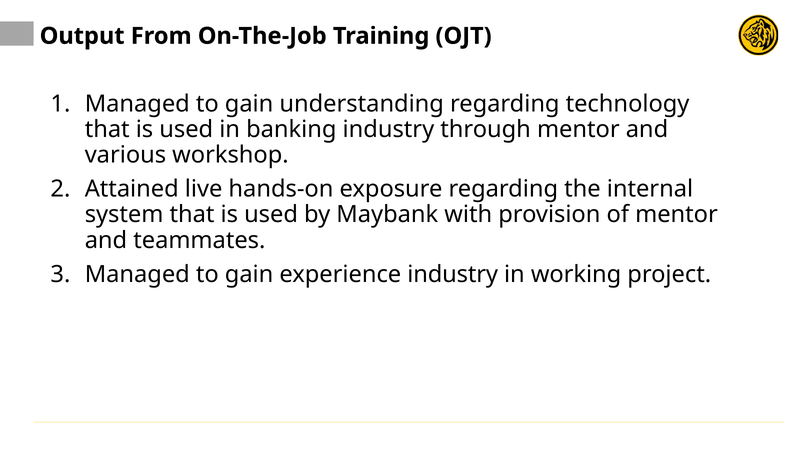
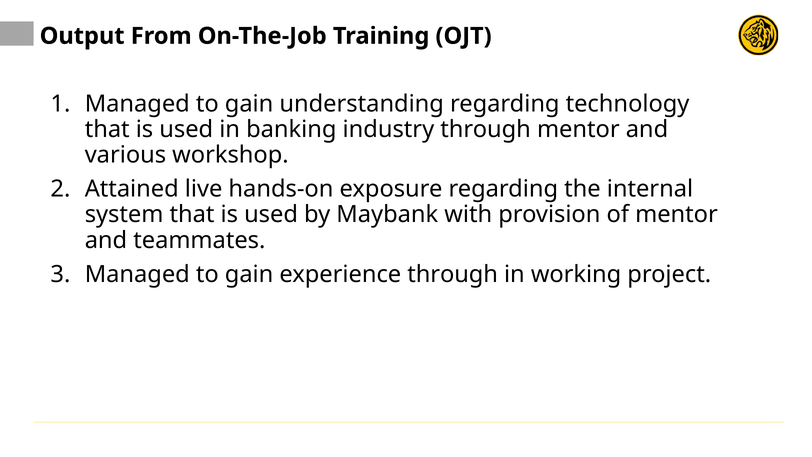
experience industry: industry -> through (453, 274)
